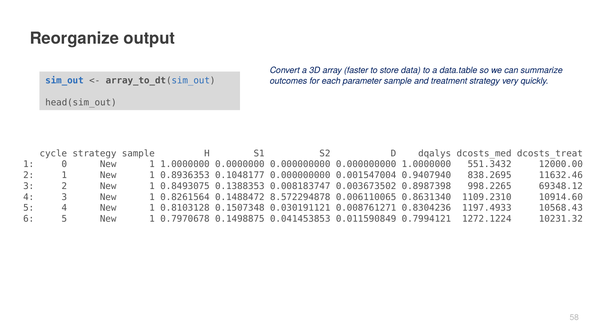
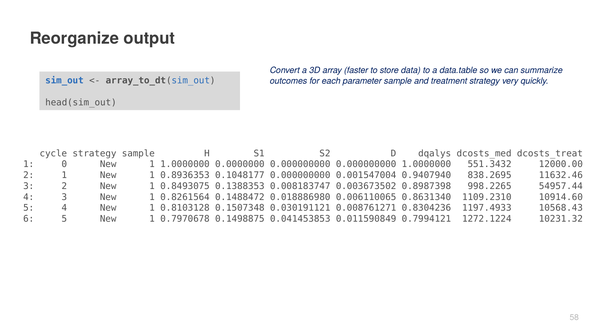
69348.12: 69348.12 -> 54957.44 (561, 186)
8.572294878: 8.572294878 -> 0.018886980 (300, 197)
